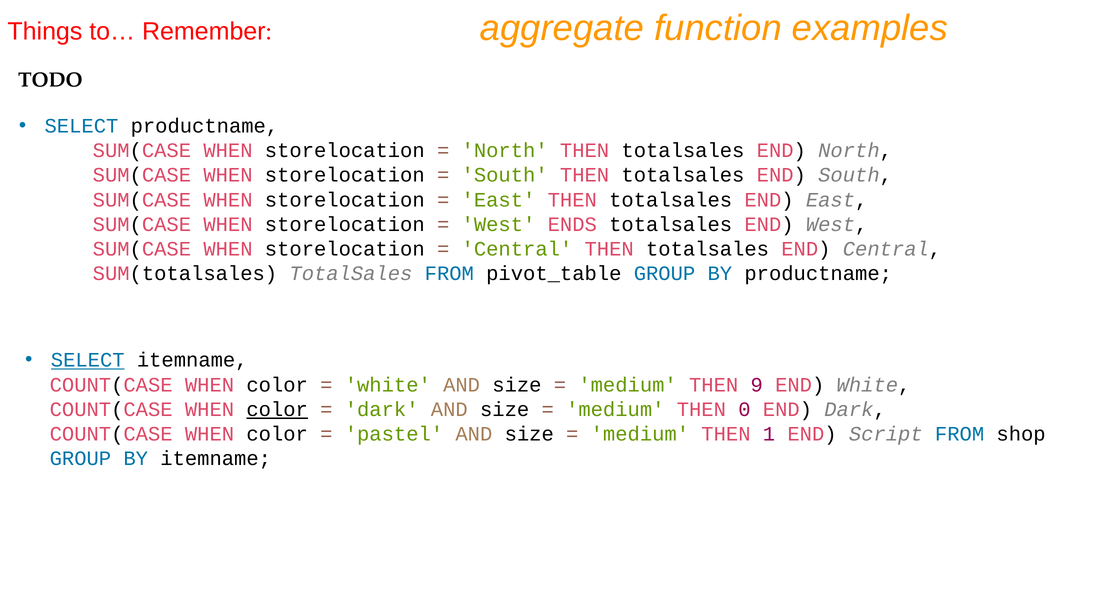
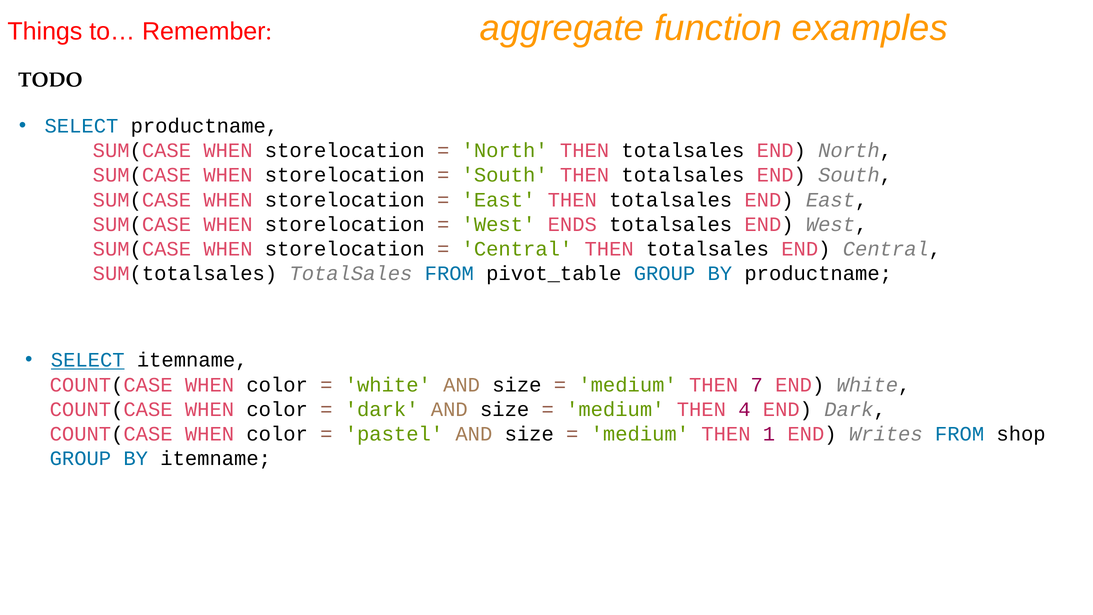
9: 9 -> 7 (757, 385)
color underline: present -> none (277, 409)
0: 0 -> 4 (744, 409)
Script: Script -> Writes (886, 434)
